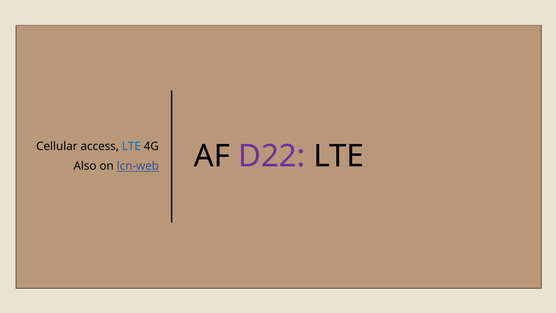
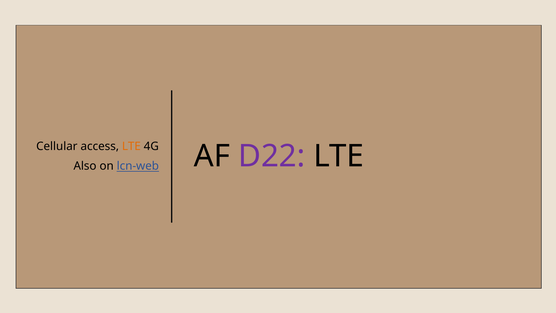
LTE colour: blue -> orange (131, 146)
